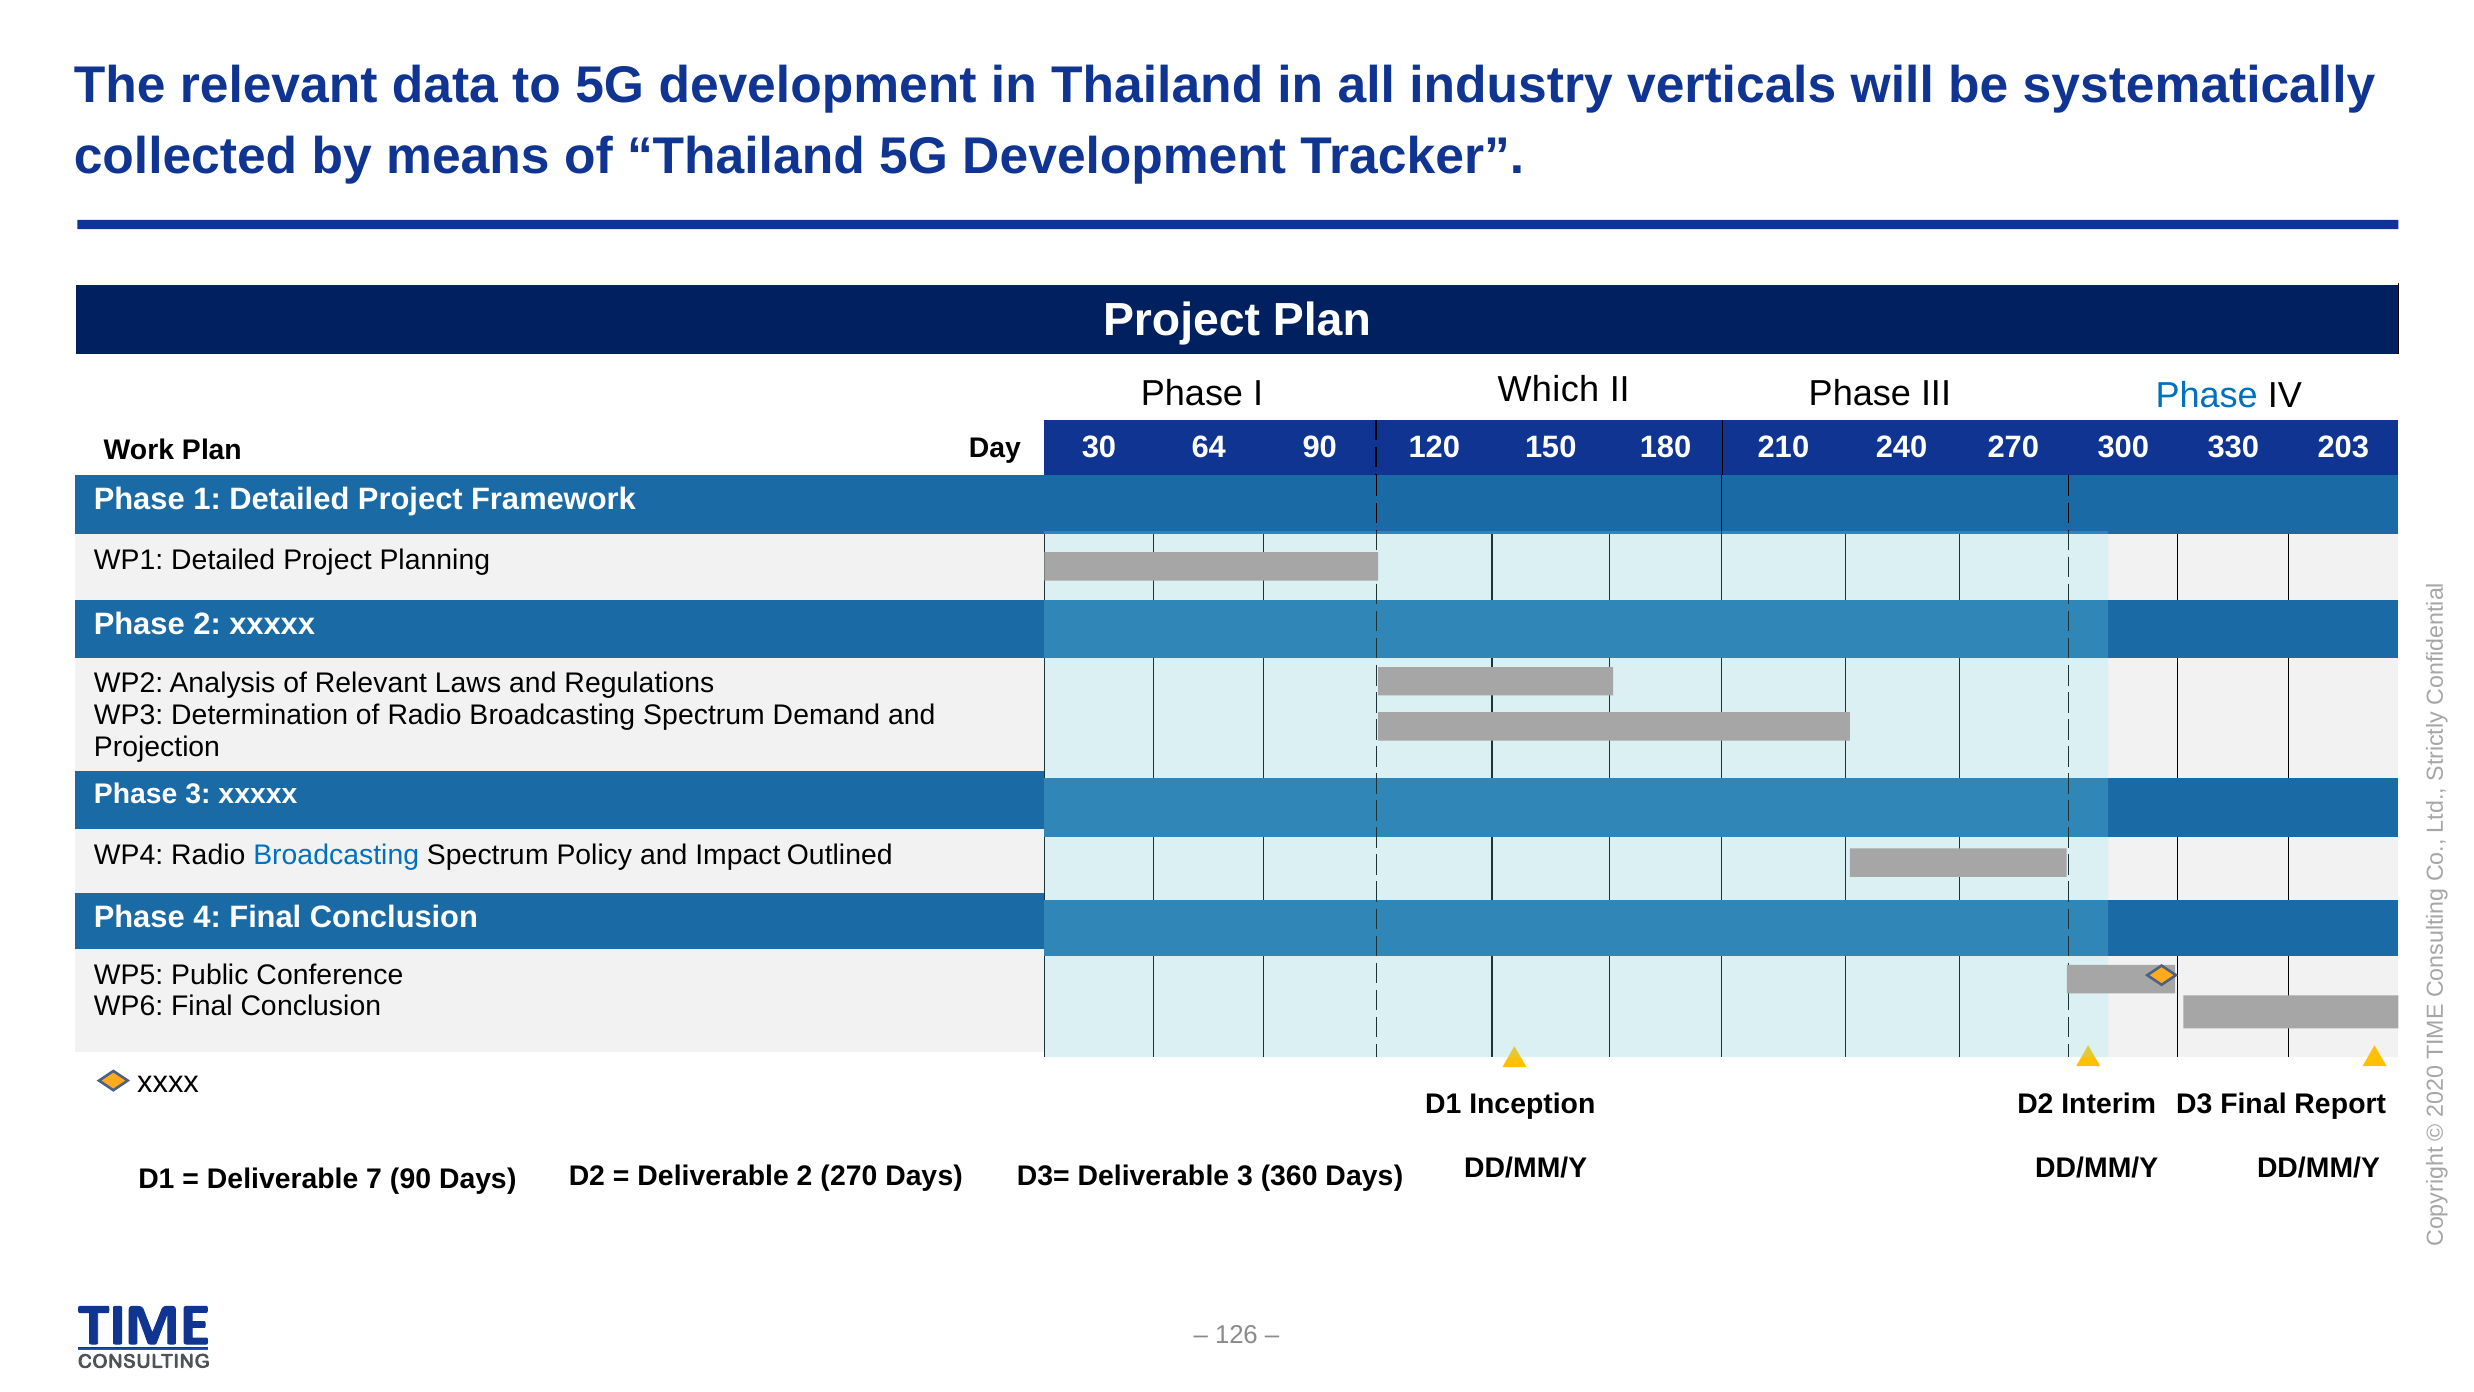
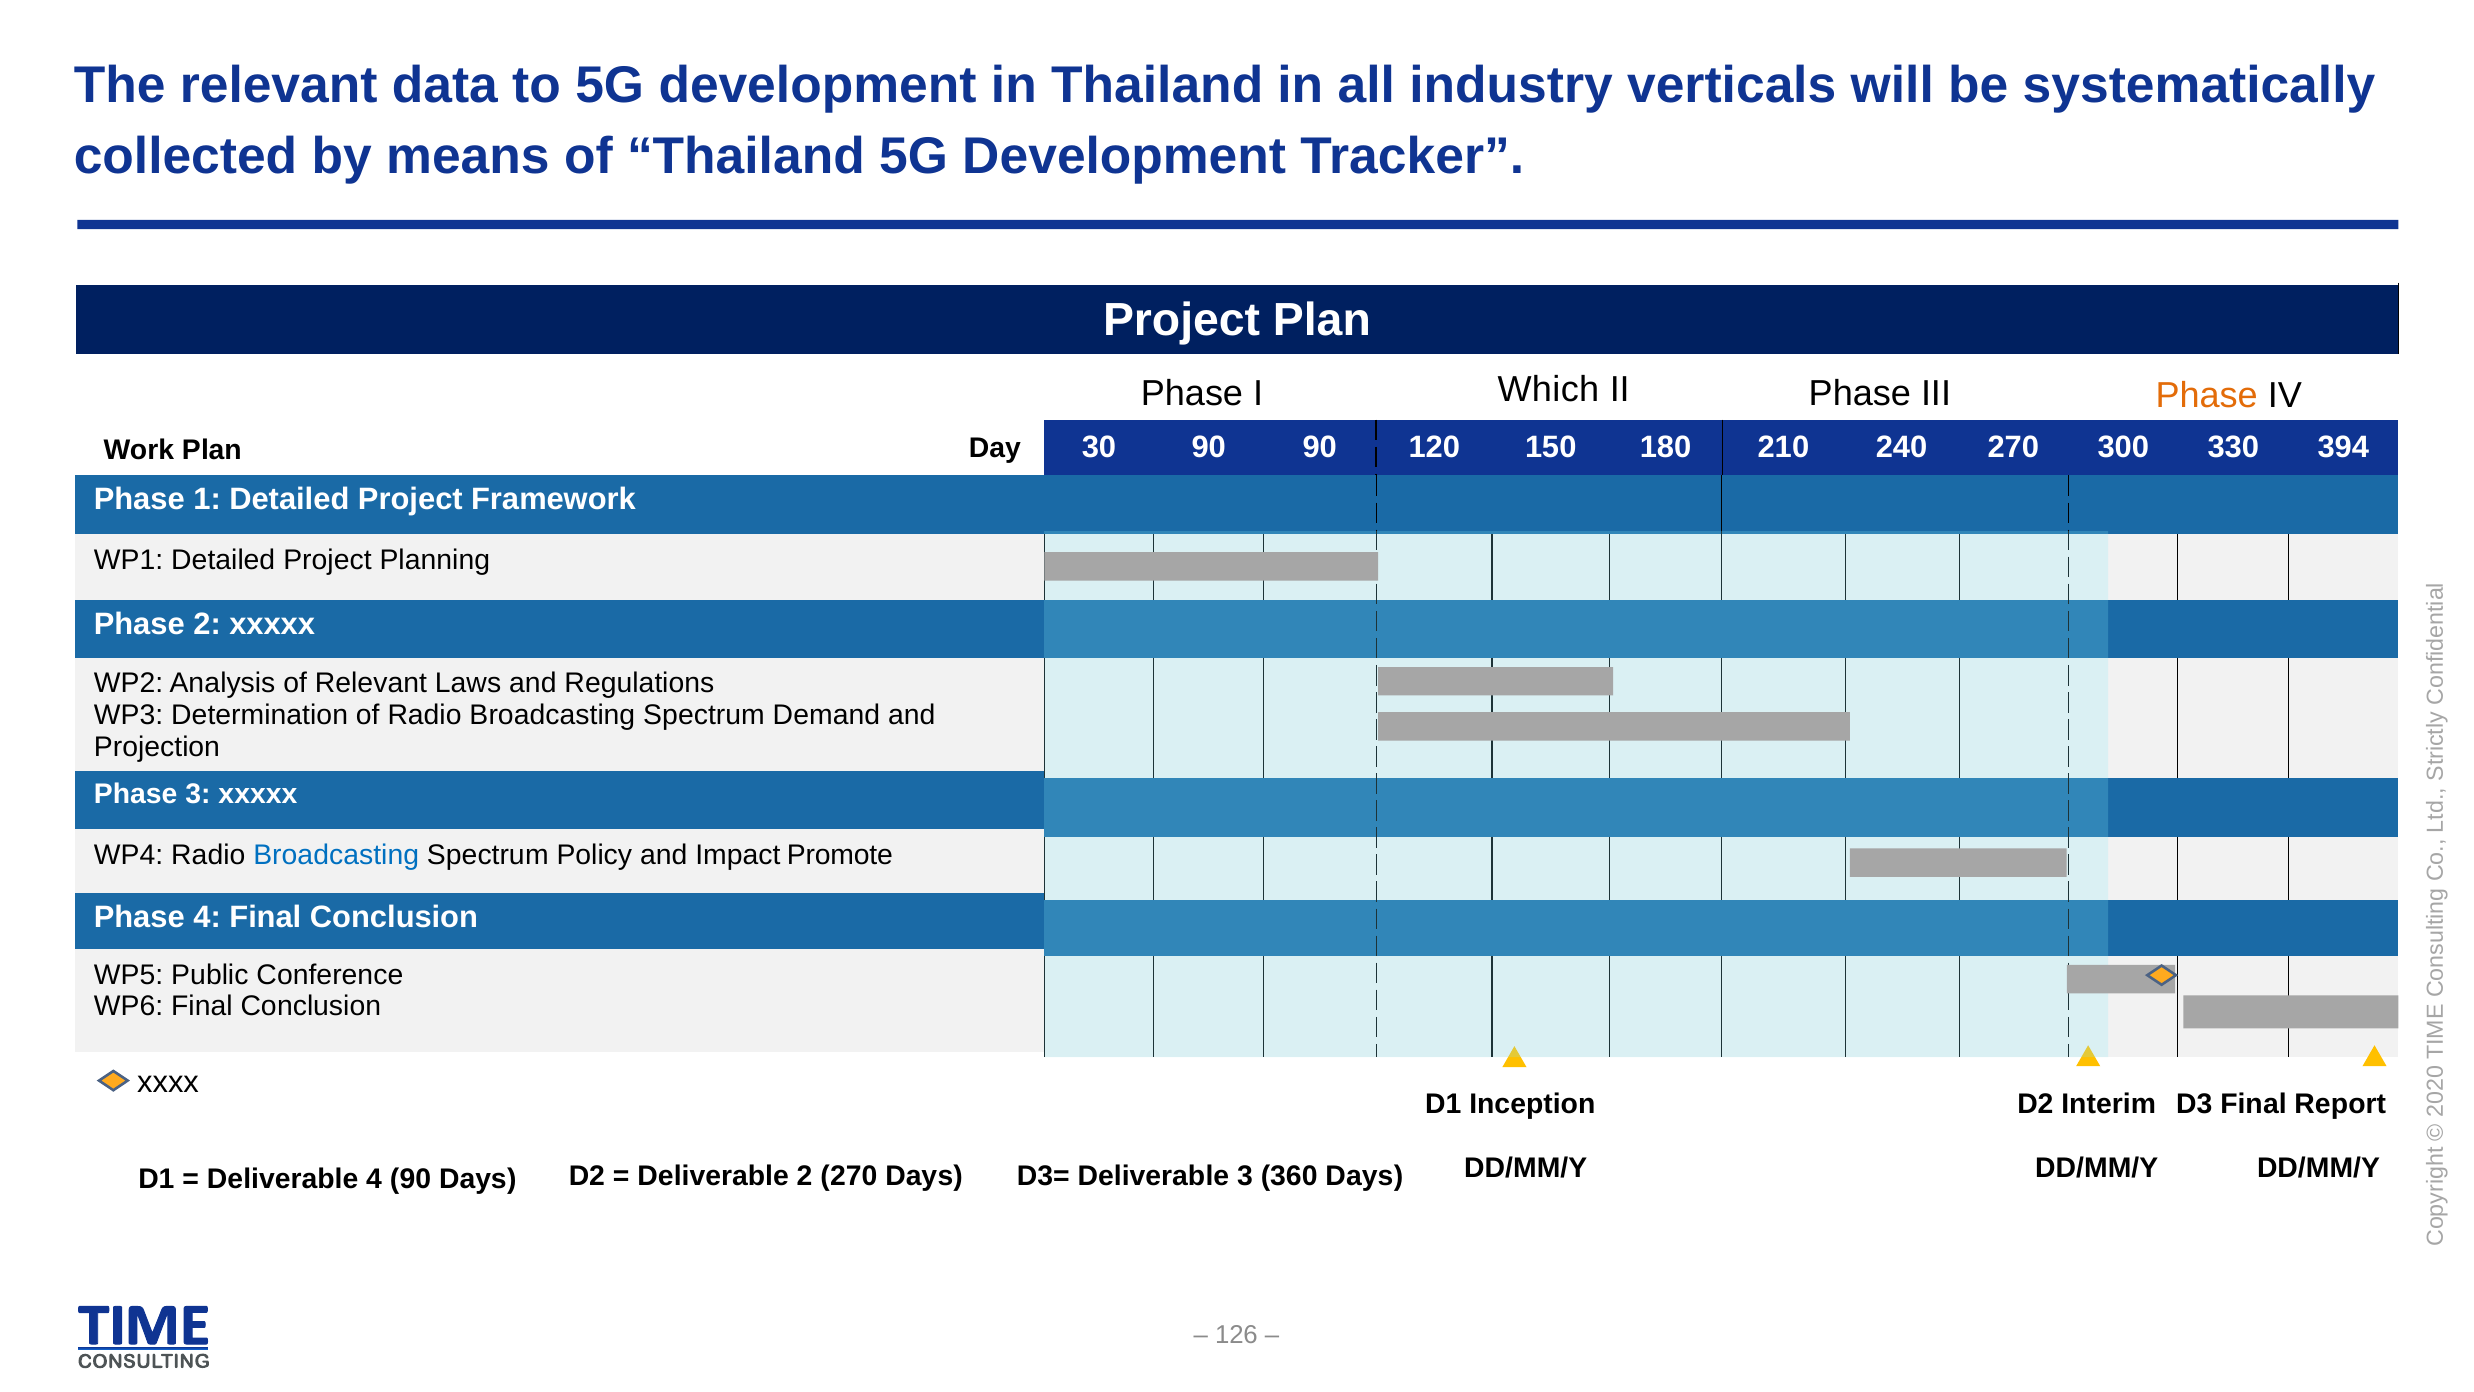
Phase colour: blue -> orange (2207, 396)
30 64: 64 -> 90 (1209, 447)
203: 203 -> 394 (2343, 447)
Outlined: Outlined -> Promote (840, 855)
Deliverable 7: 7 -> 4 (374, 1179)
